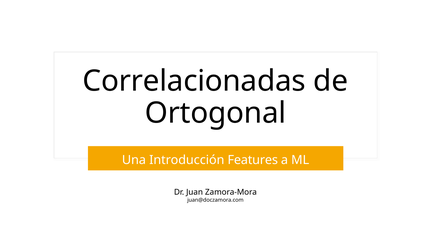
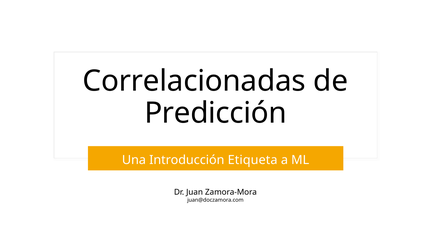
Ortogonal: Ortogonal -> Predicción (216, 113)
Features: Features -> Etiqueta (253, 160)
